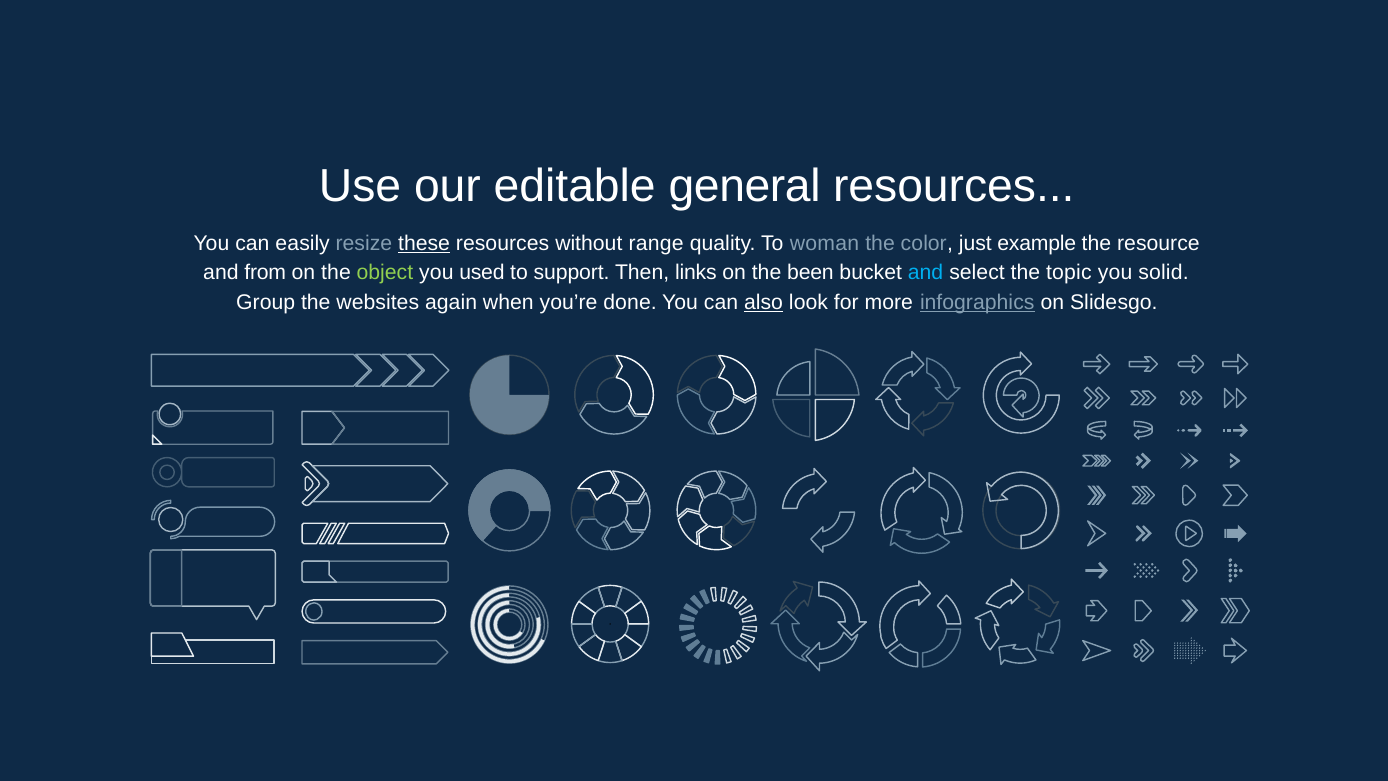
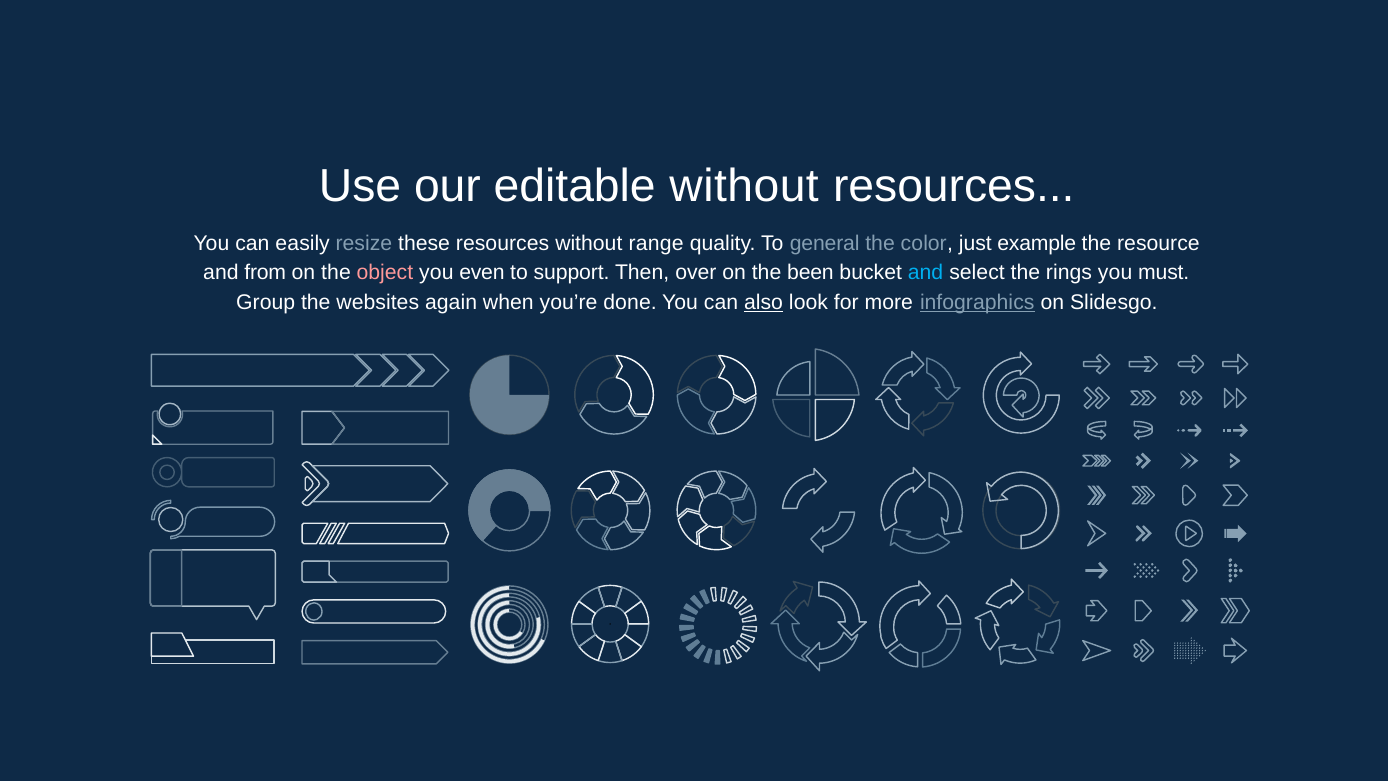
editable general: general -> without (744, 187)
these underline: present -> none (424, 243)
woman: woman -> general (825, 243)
object colour: light green -> pink (385, 273)
used: used -> even (482, 273)
links: links -> over (696, 273)
topic: topic -> rings (1069, 273)
solid: solid -> must (1164, 273)
